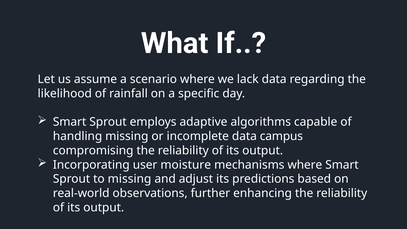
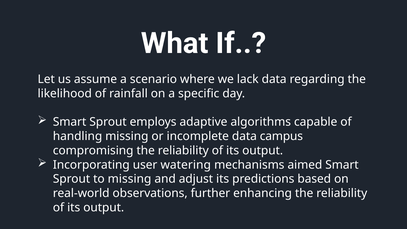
moisture: moisture -> watering (186, 165)
mechanisms where: where -> aimed (305, 165)
